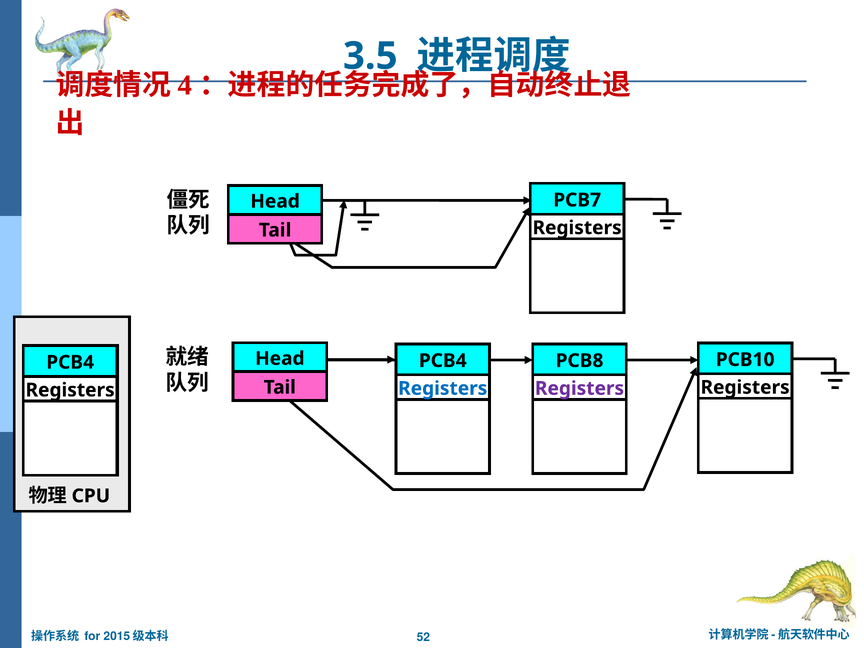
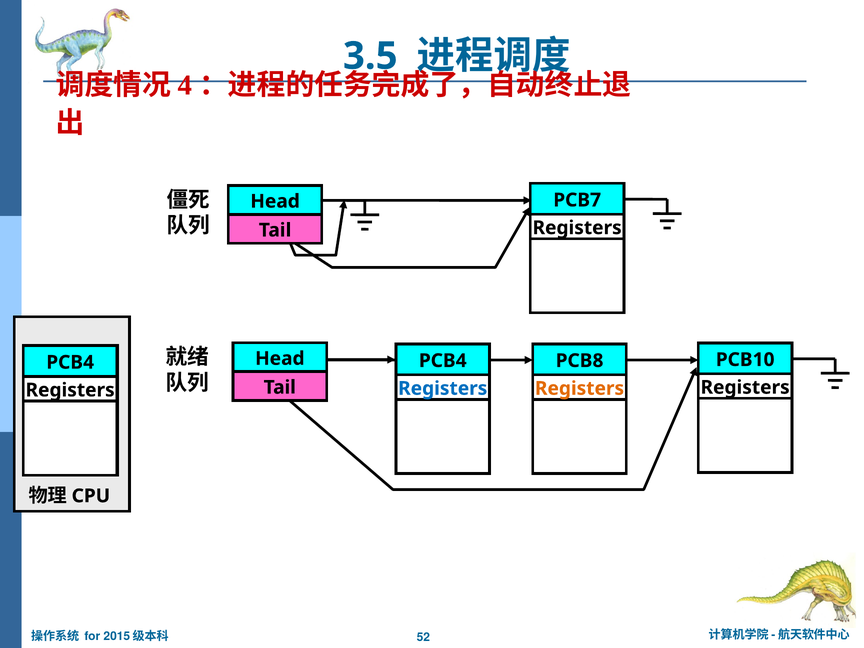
Registers colour: purple -> orange (580, 388)
